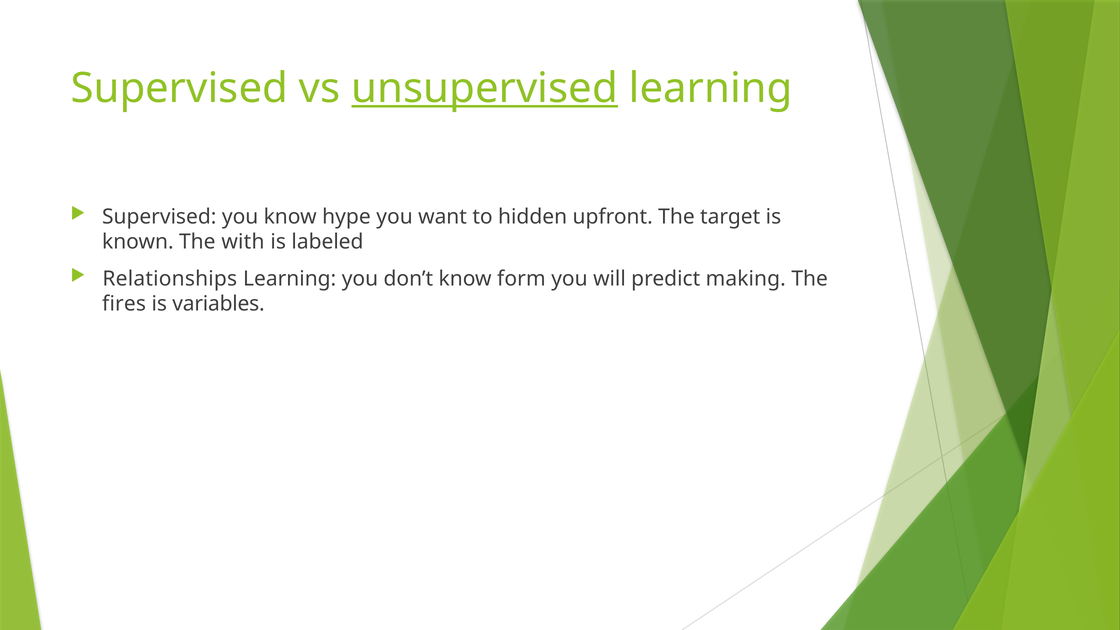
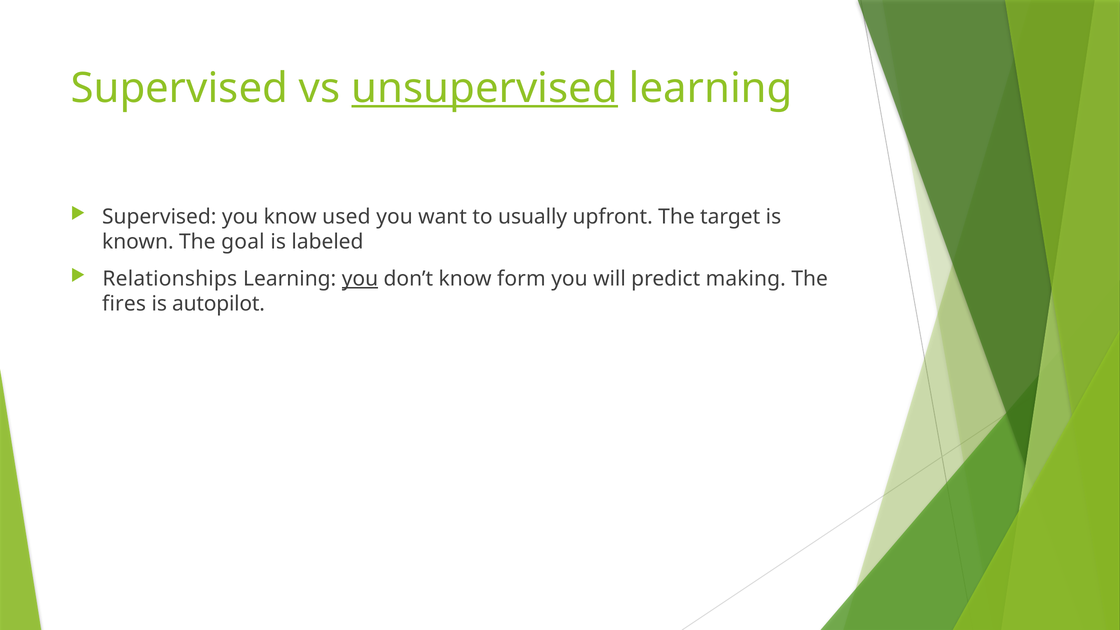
hype: hype -> used (346, 217)
hidden: hidden -> usually (533, 217)
with: with -> goal (243, 242)
you underline: none -> present (360, 279)
variables: variables -> autopilot (219, 304)
